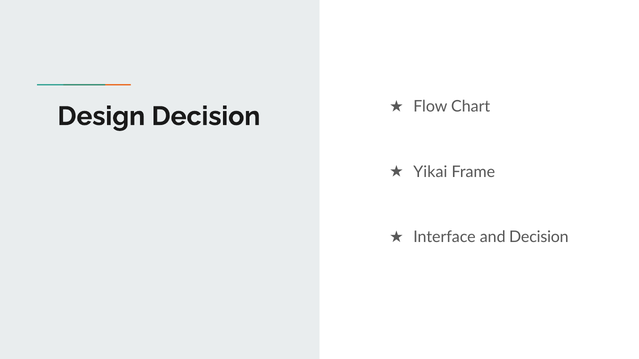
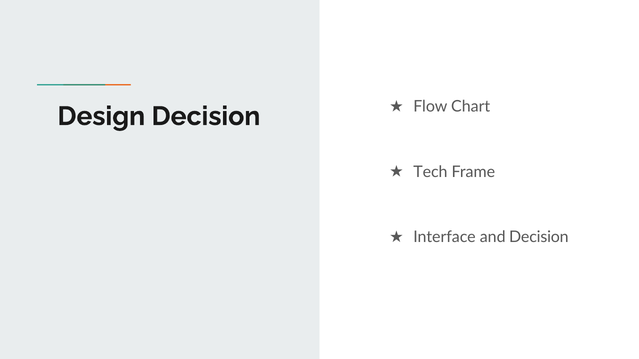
Yikai: Yikai -> Tech (430, 172)
